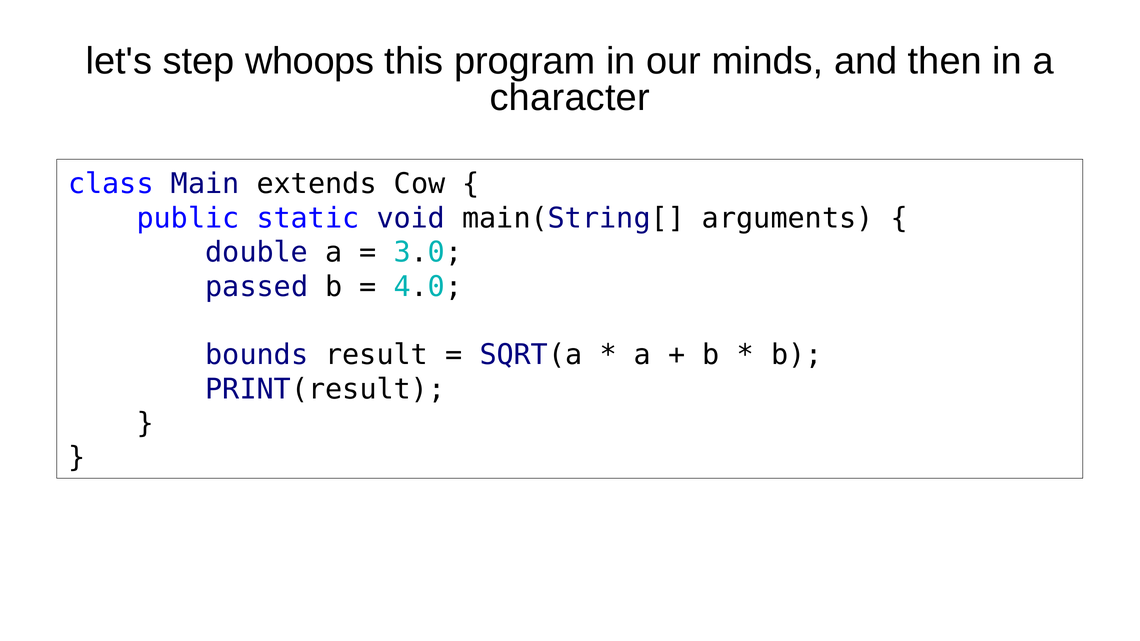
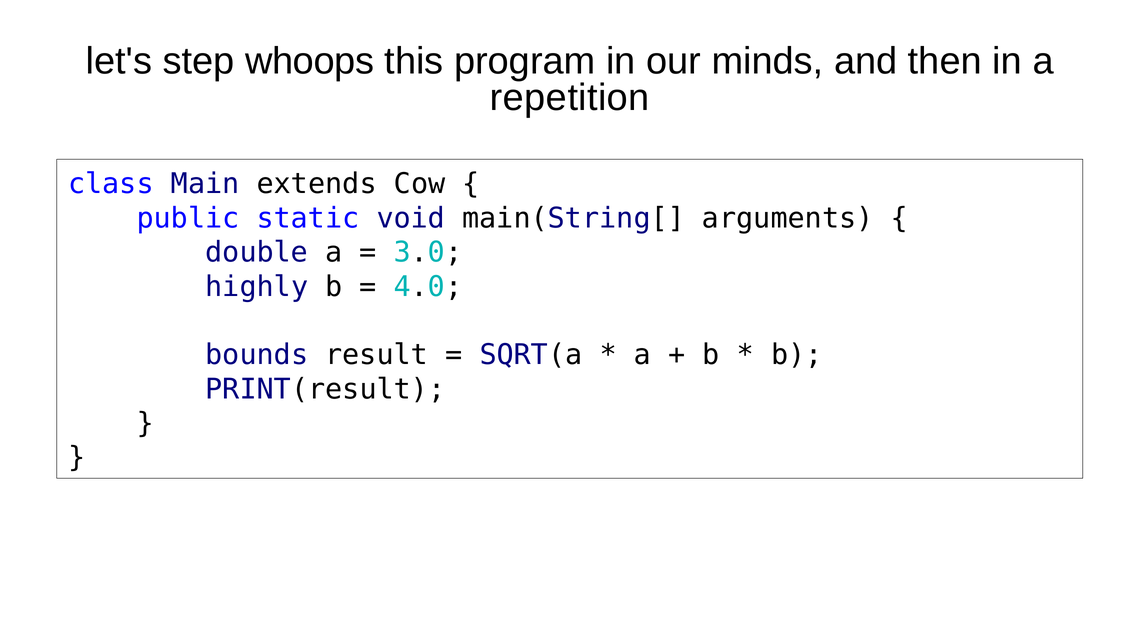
character: character -> repetition (570, 98)
passed: passed -> highly (257, 287)
